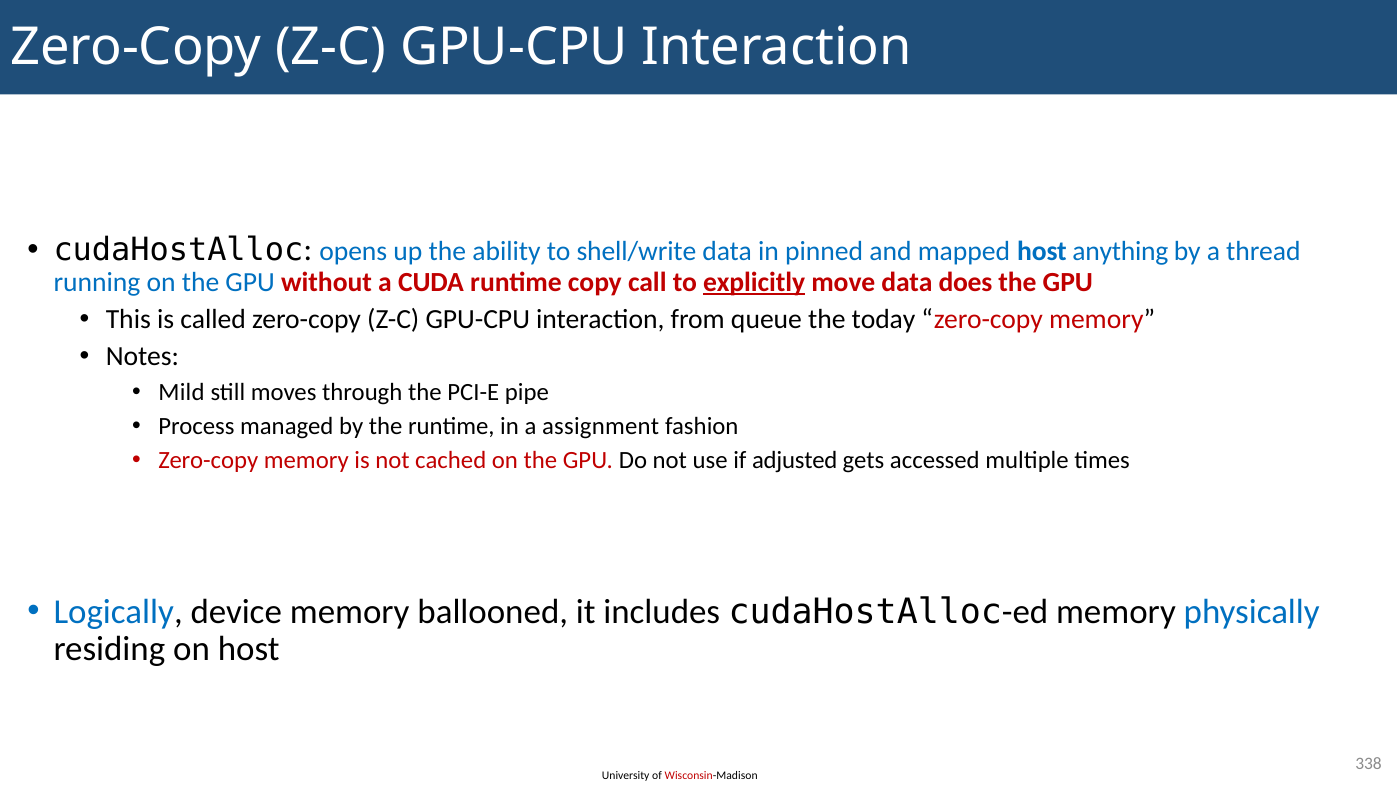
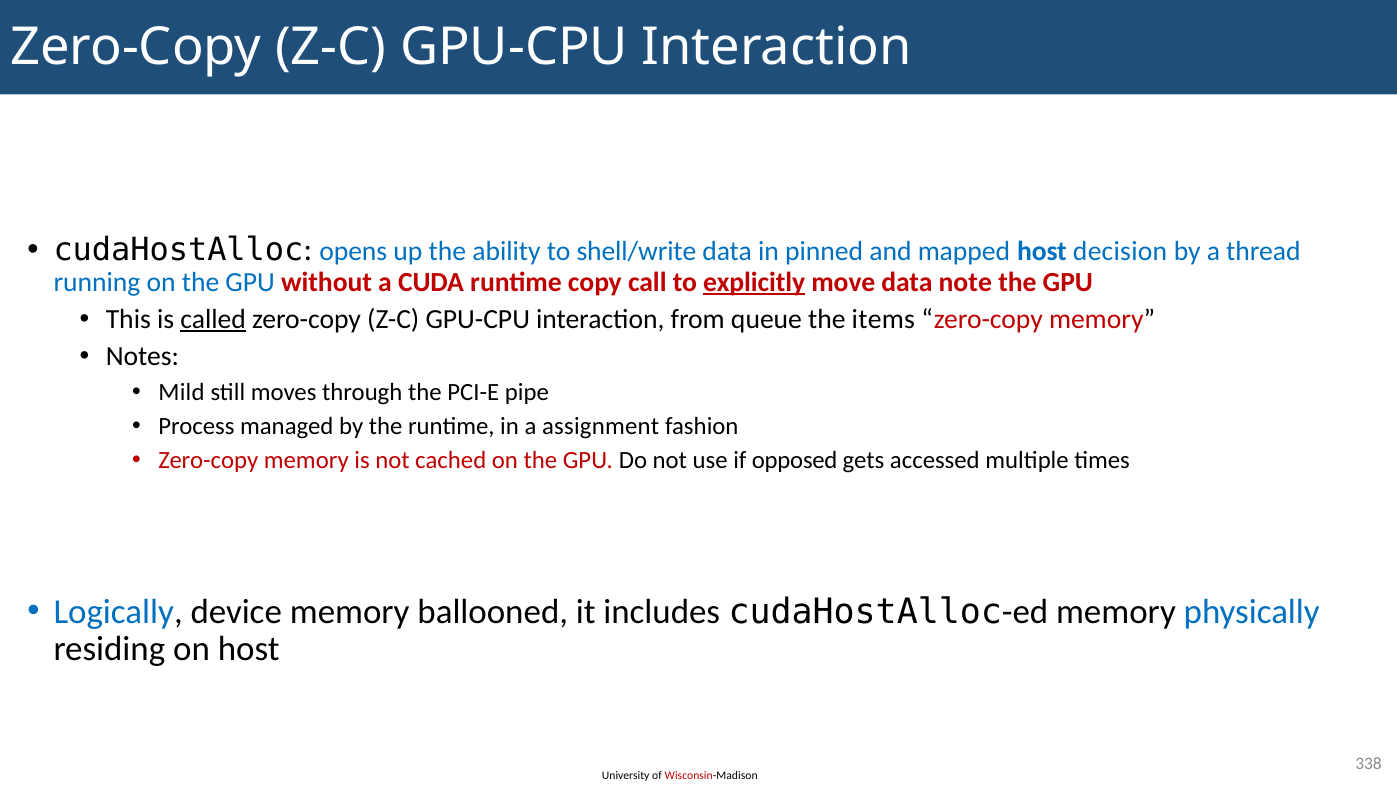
anything: anything -> decision (1120, 252)
does: does -> note (965, 282)
called underline: none -> present (213, 319)
today: today -> items (883, 319)
adjusted: adjusted -> opposed (795, 460)
